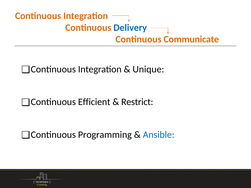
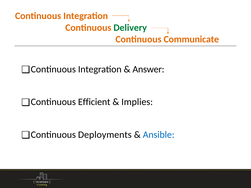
Delivery colour: blue -> green (130, 28)
Unique: Unique -> Answer (148, 69)
Restrict: Restrict -> Implies (137, 102)
Programming: Programming -> Deployments (105, 135)
